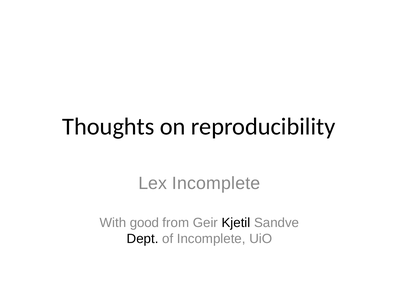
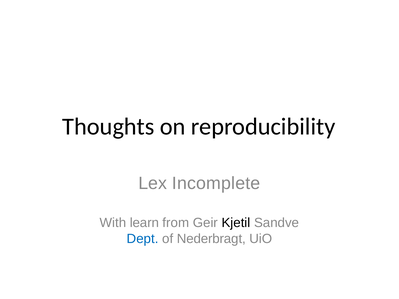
good: good -> learn (144, 223)
Dept colour: black -> blue (143, 239)
of Incomplete: Incomplete -> Nederbragt (211, 239)
